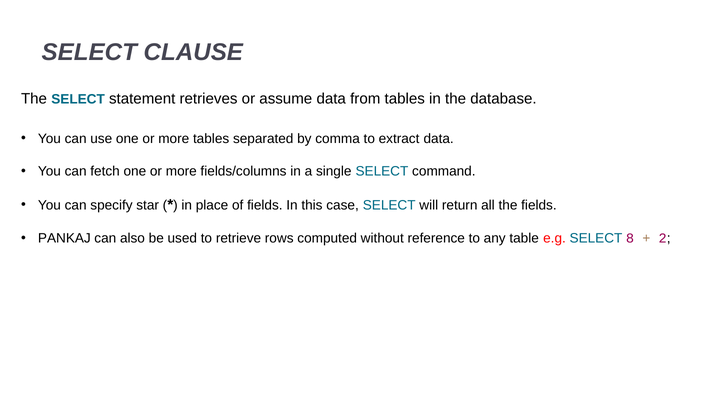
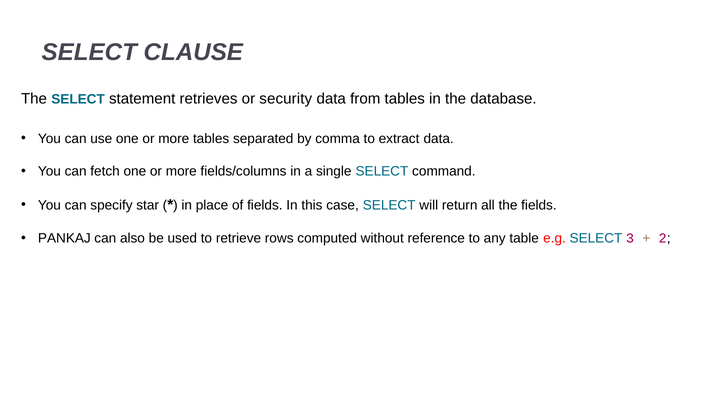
assume: assume -> security (286, 98)
8: 8 -> 3 (630, 238)
